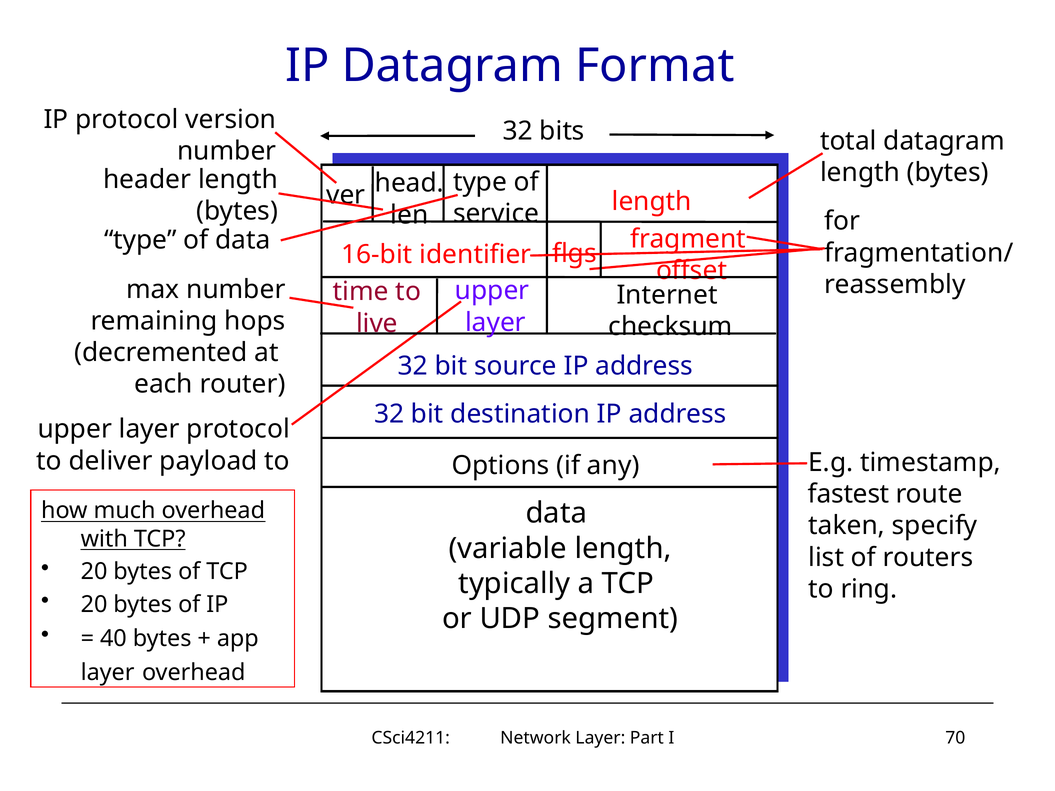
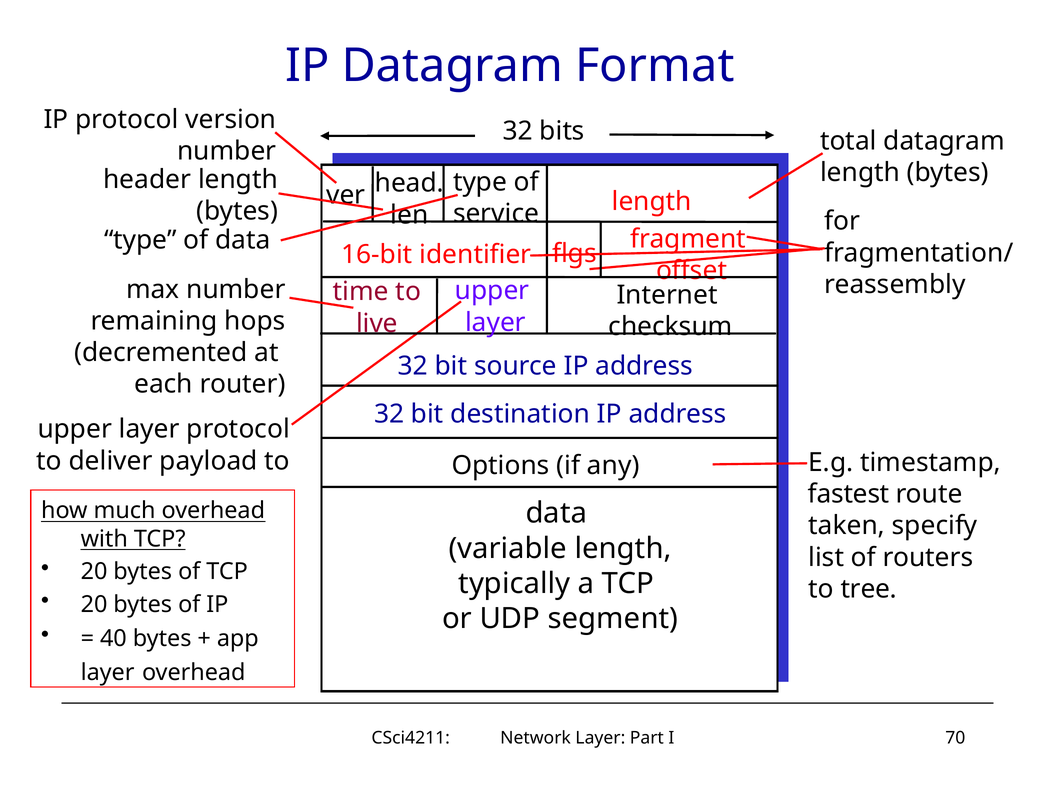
ring: ring -> tree (869, 589)
